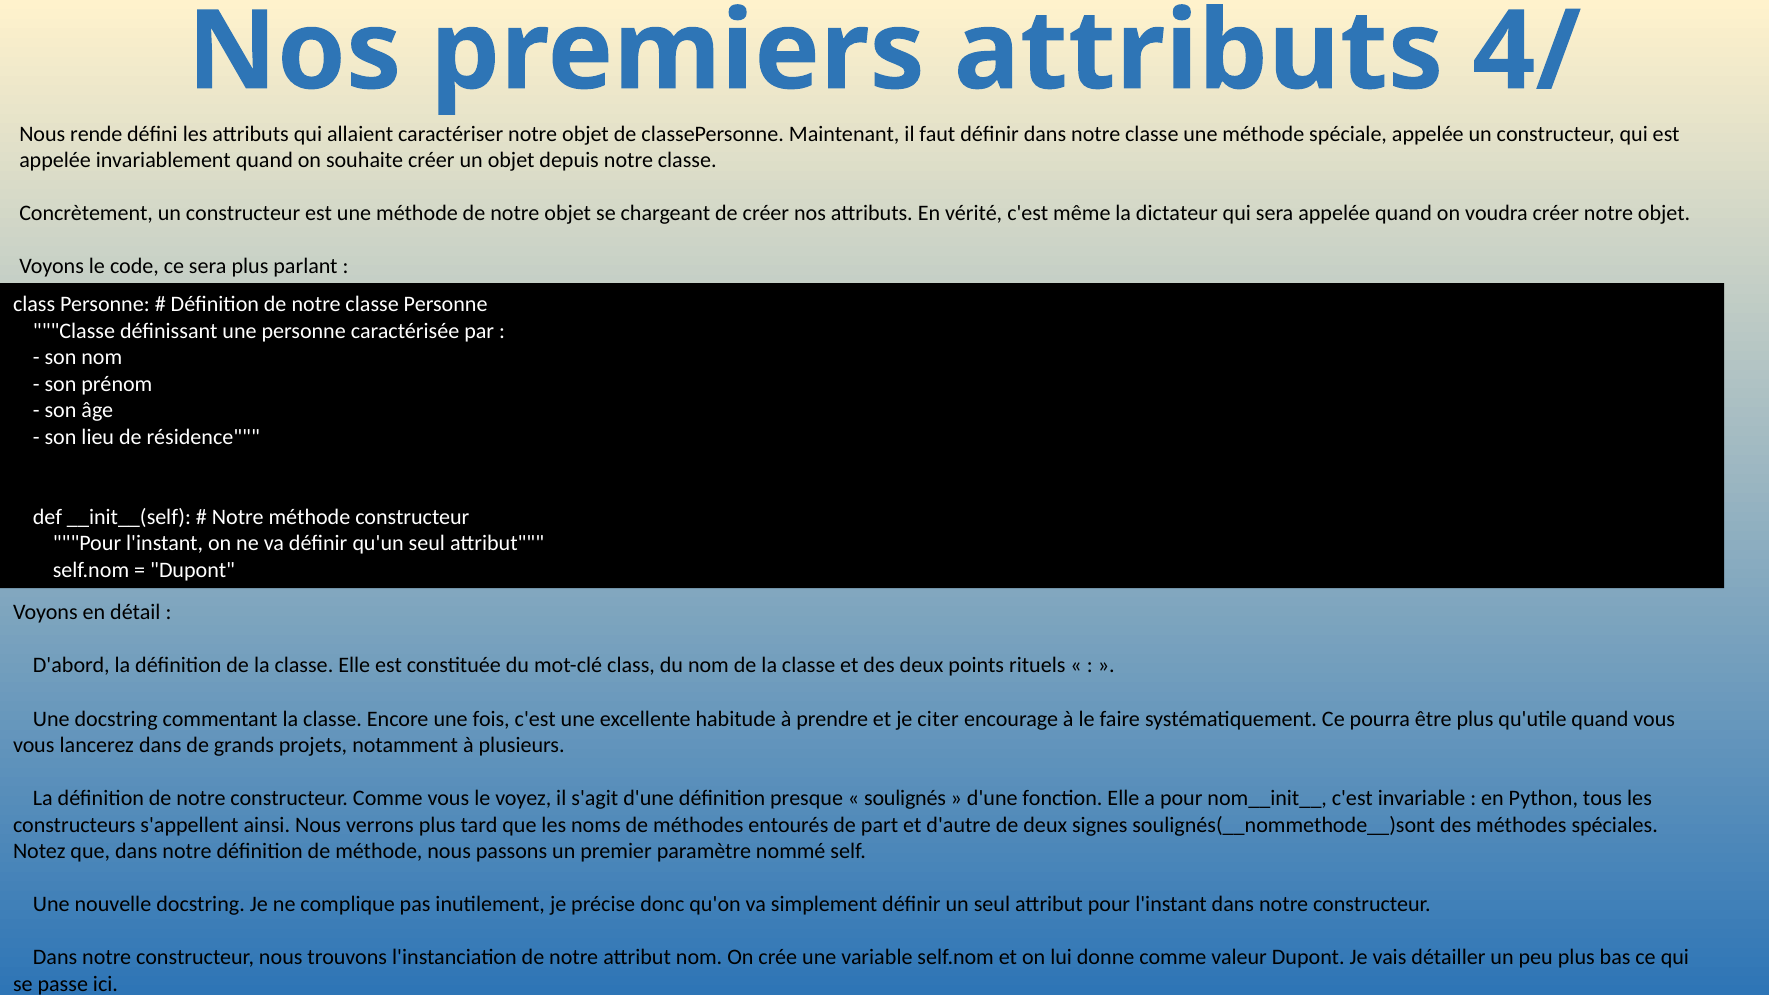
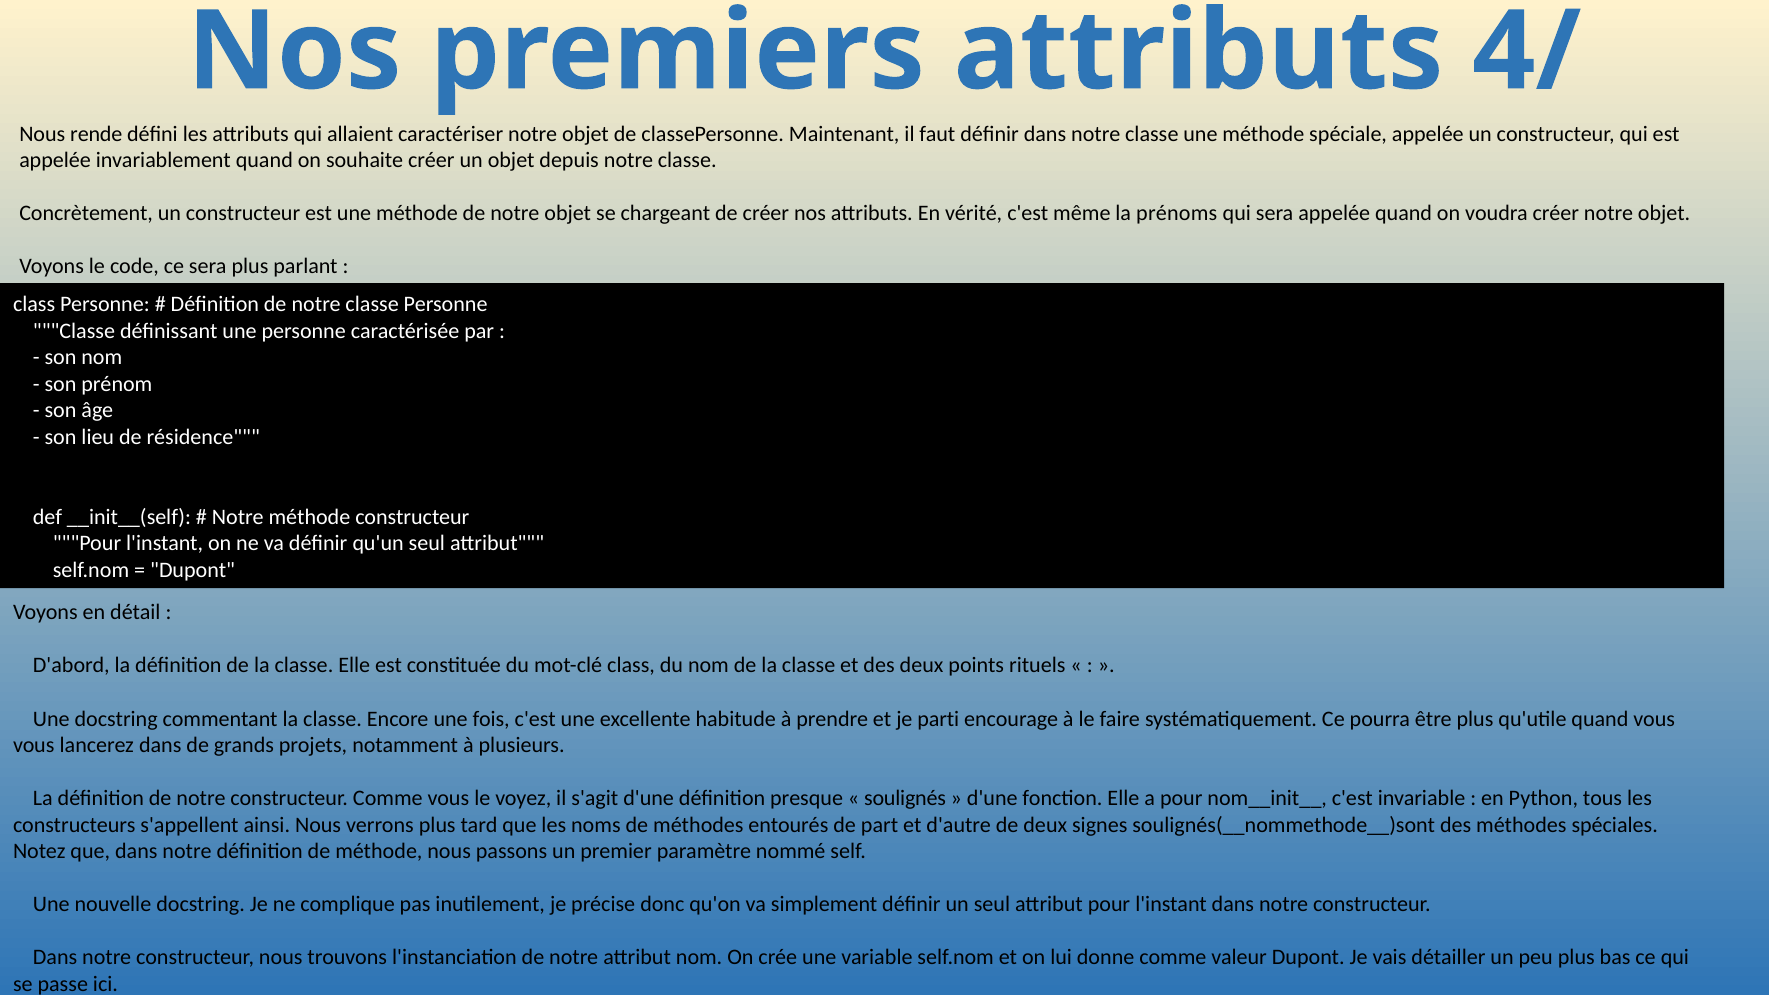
dictateur: dictateur -> prénoms (1177, 213)
citer: citer -> parti (938, 719)
